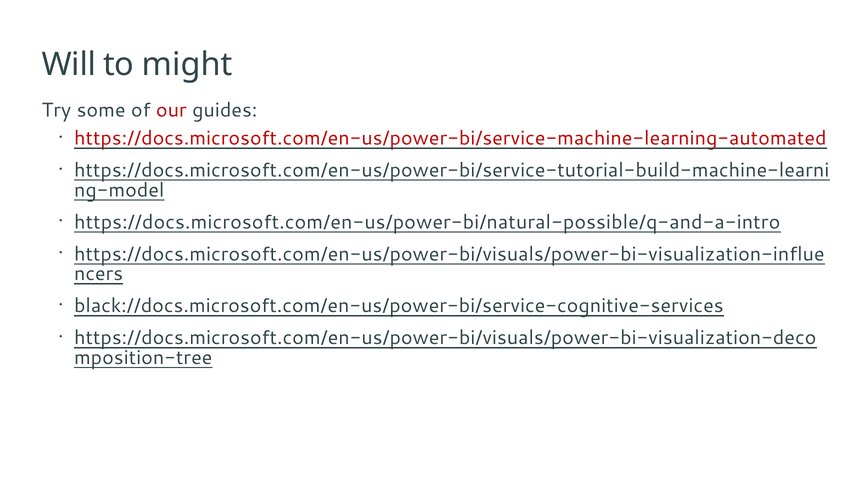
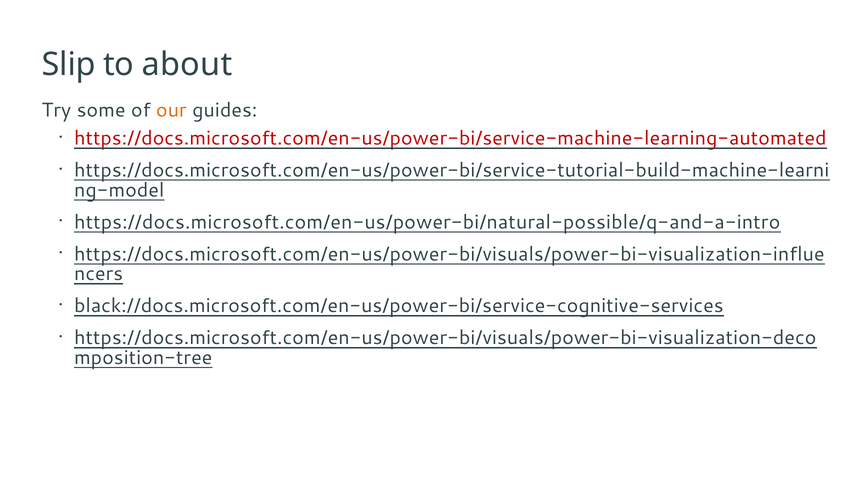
Will: Will -> Slip (69, 65)
might: might -> about (187, 65)
our colour: red -> orange (171, 110)
